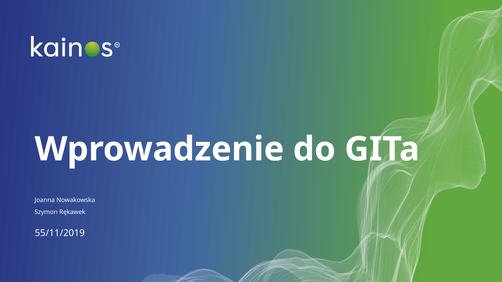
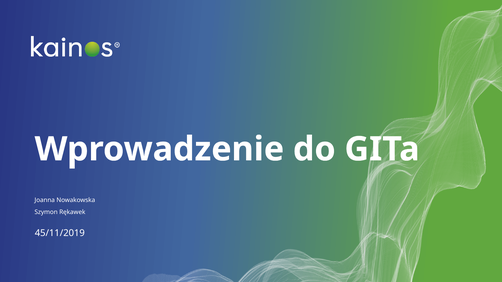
55/11/2019: 55/11/2019 -> 45/11/2019 (60, 233)
